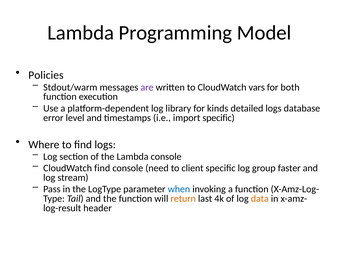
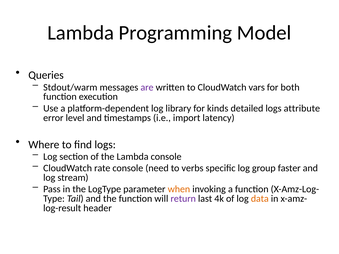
Policies: Policies -> Queries (46, 75)
database: database -> attribute (302, 108)
import specific: specific -> latency (219, 118)
CloudWatch find: find -> rate (102, 168)
client: client -> verbs (193, 168)
when colour: blue -> orange (179, 189)
return colour: orange -> purple (183, 199)
